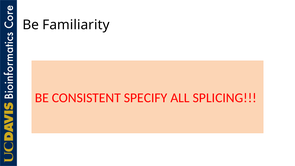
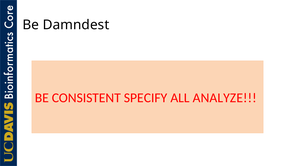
Familiarity: Familiarity -> Damndest (76, 25)
SPLICING: SPLICING -> ANALYZE (225, 98)
